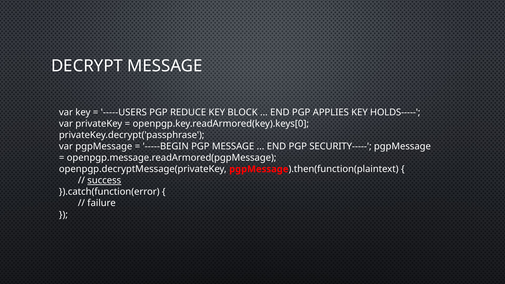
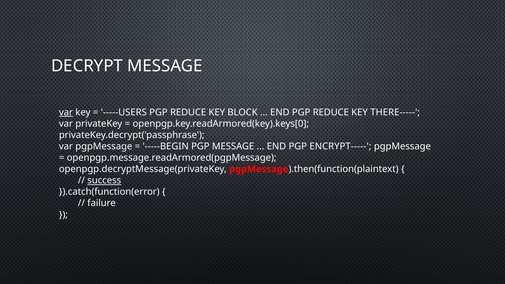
var underline: none -> present (66, 112)
END PGP APPLIES: APPLIES -> REDUCE (331, 112)
HOLDS-----: HOLDS----- -> THERE----- (395, 112)
SECURITY-----: SECURITY----- -> ENCRYPT----- (340, 146)
